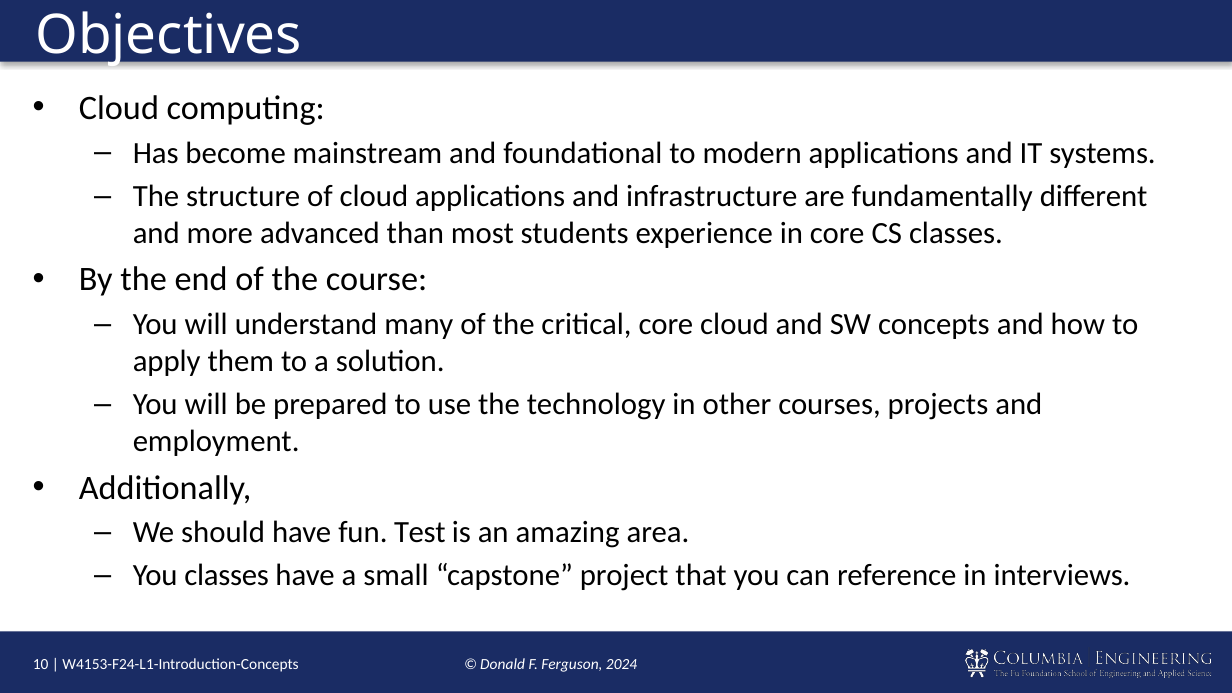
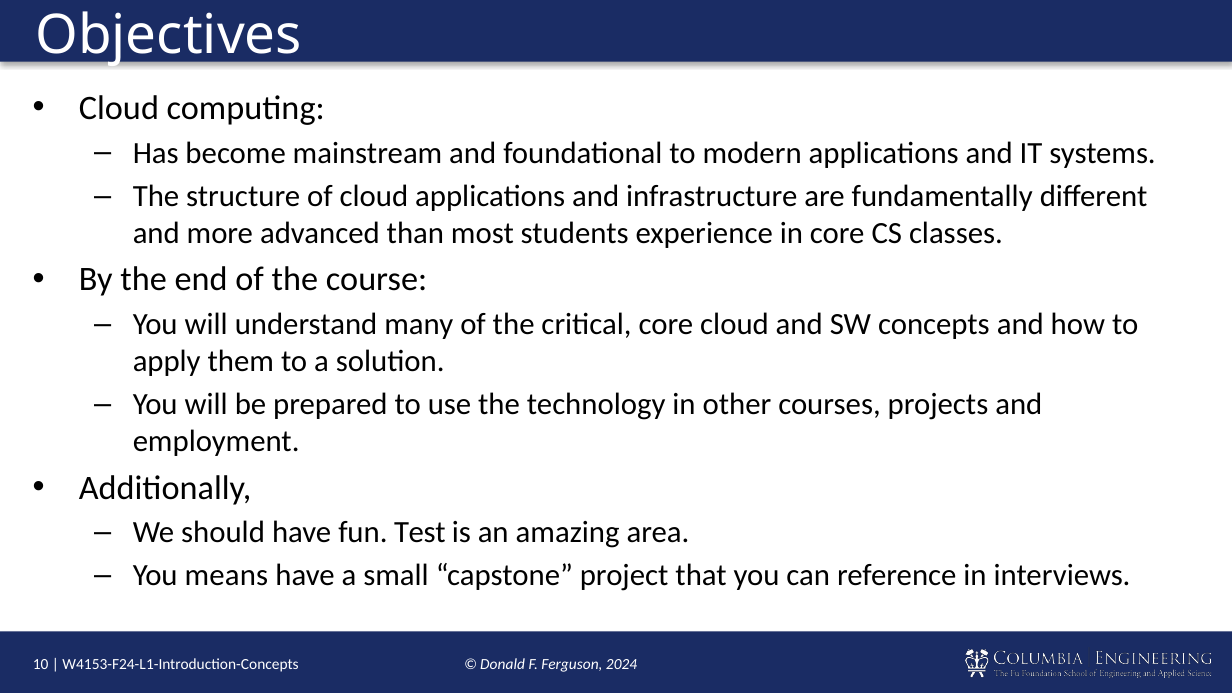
You classes: classes -> means (226, 576)
